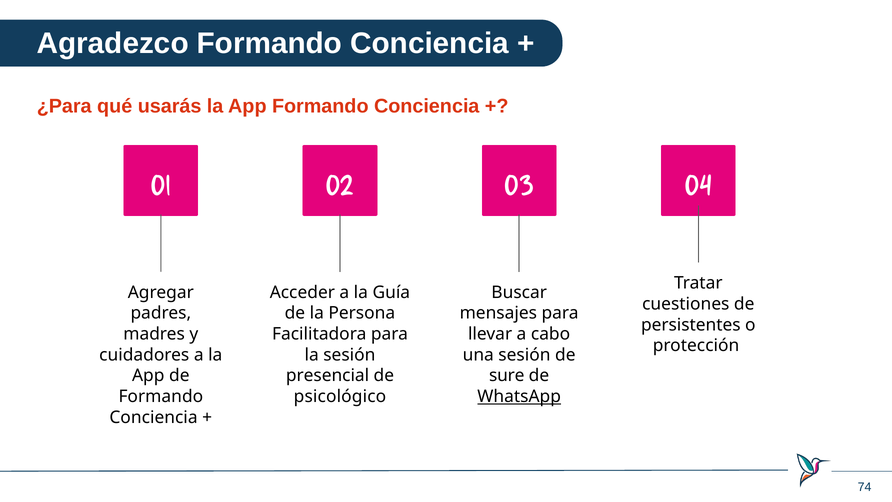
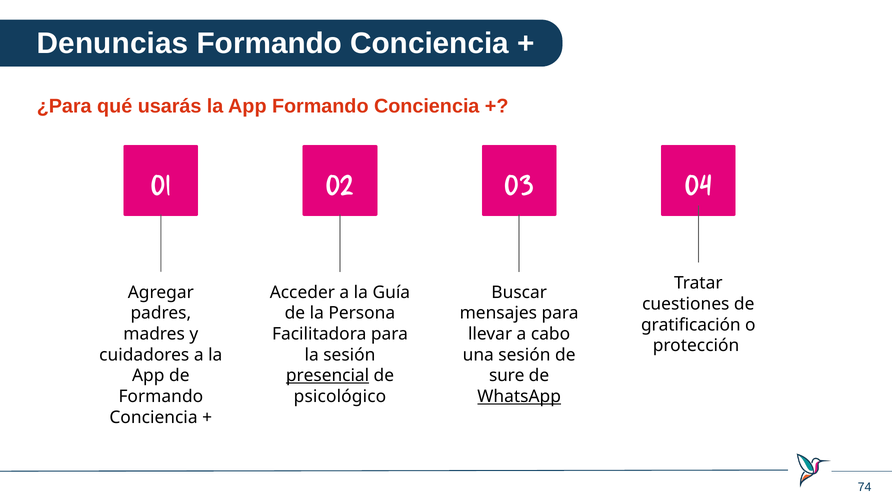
Agradezco: Agradezco -> Denuncias (113, 44)
persistentes: persistentes -> gratificación (691, 325)
presencial underline: none -> present (328, 376)
